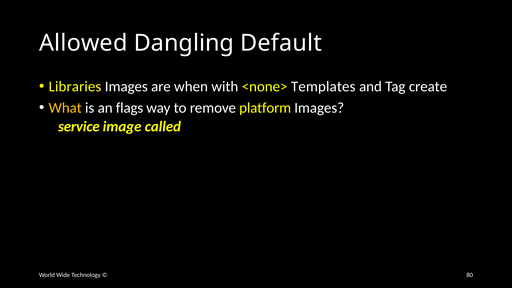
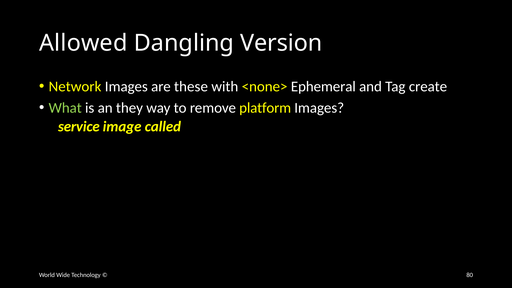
Default: Default -> Version (281, 43)
Libraries: Libraries -> Network (75, 87)
when: when -> these (191, 87)
Templates: Templates -> Ephemeral (323, 87)
What colour: yellow -> light green (65, 108)
flags: flags -> they (129, 108)
